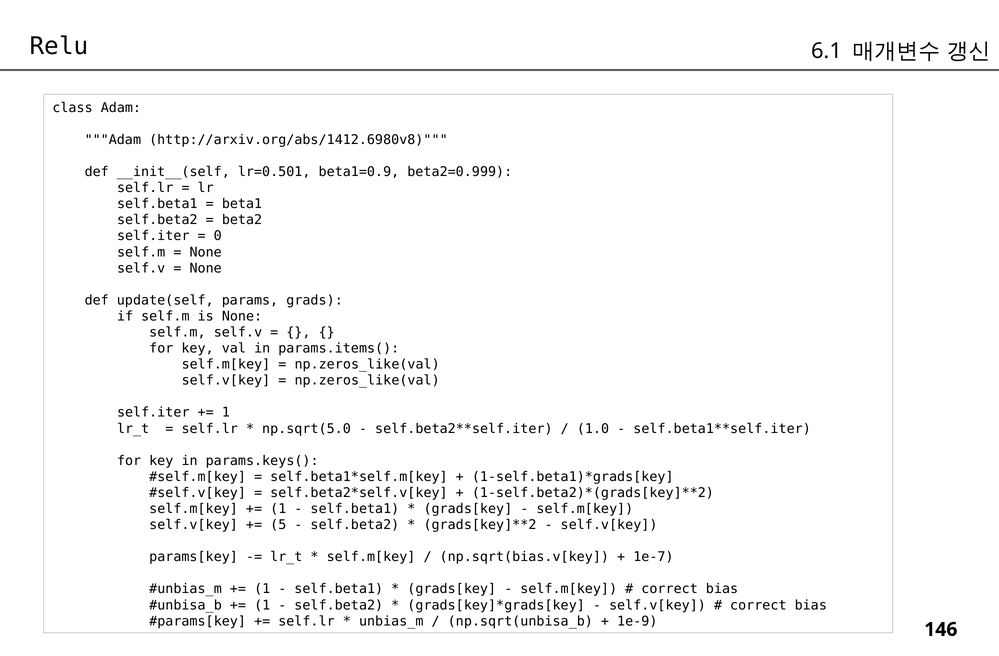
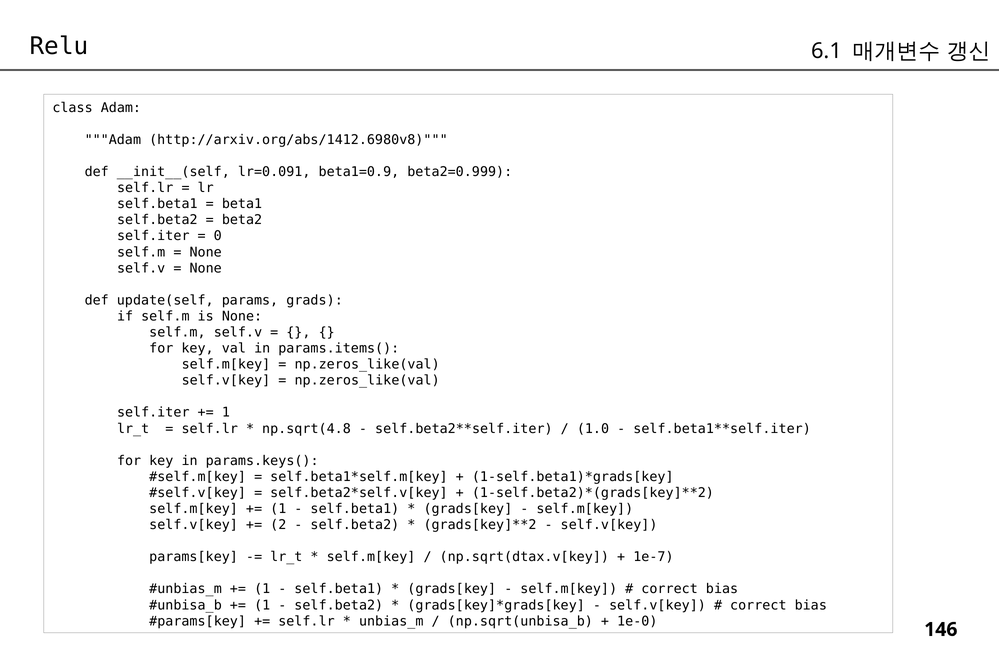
lr=0.501: lr=0.501 -> lr=0.091 (274, 172)
np.sqrt(5.0: np.sqrt(5.0 -> np.sqrt(4.8 (306, 429)
5: 5 -> 2 (278, 525)
np.sqrt(bias.v[key: np.sqrt(bias.v[key -> np.sqrt(dtax.v[key (524, 557)
1e-9: 1e-9 -> 1e-0 (637, 621)
